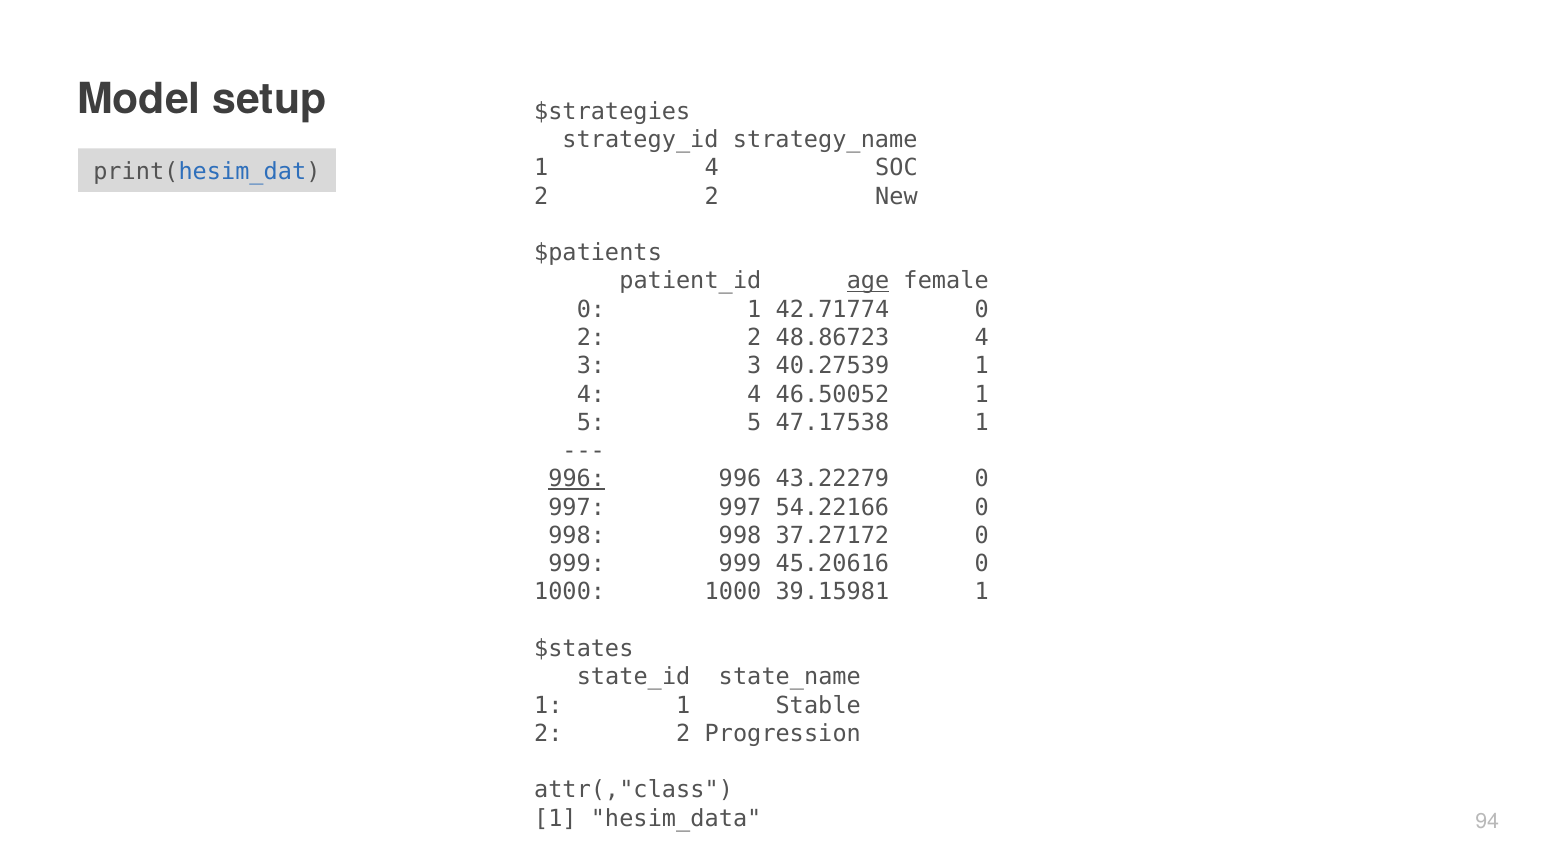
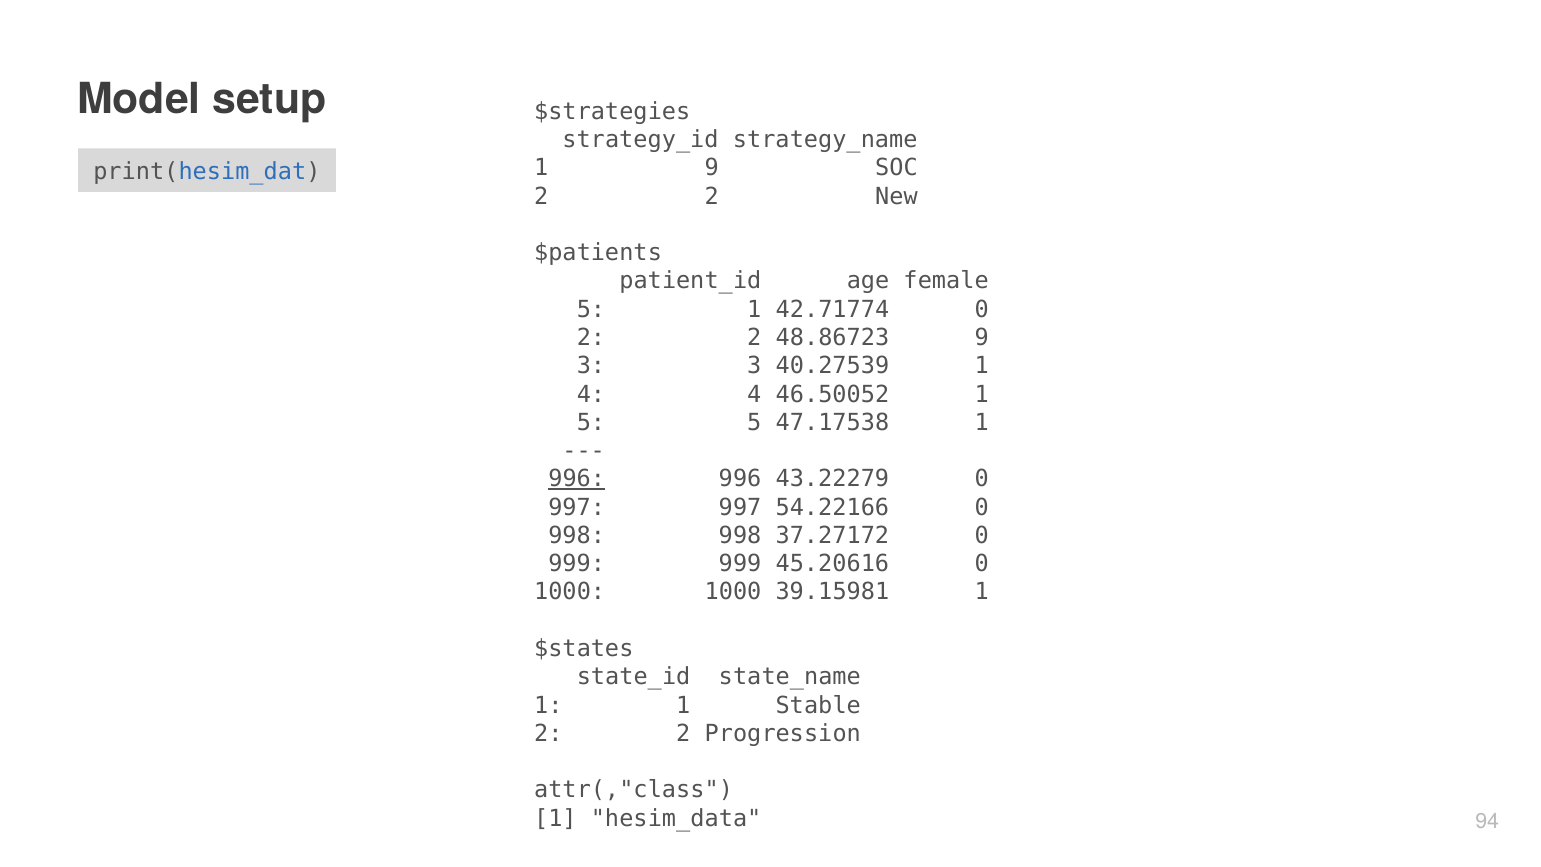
4: 4 -> 9 (712, 168)
age underline: present -> none (868, 281)
0: 0 -> 5 (591, 309)
48.86723 4: 4 -> 9 (982, 338)
